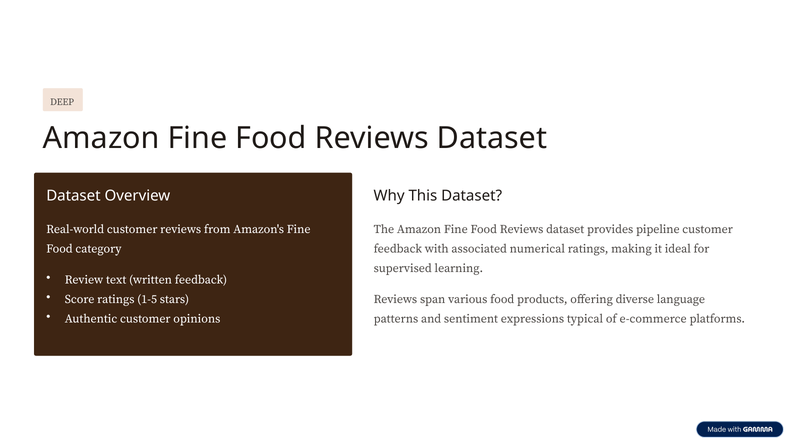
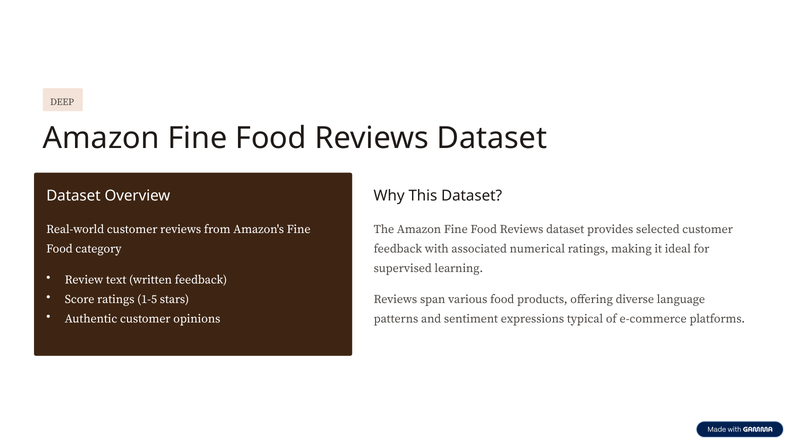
pipeline: pipeline -> selected (658, 230)
